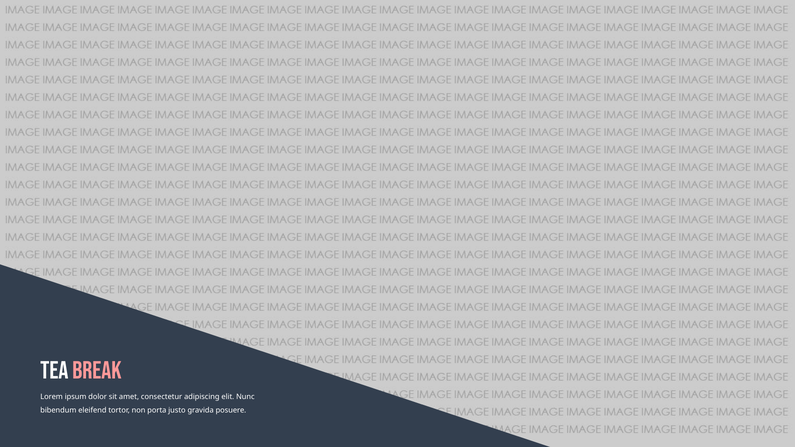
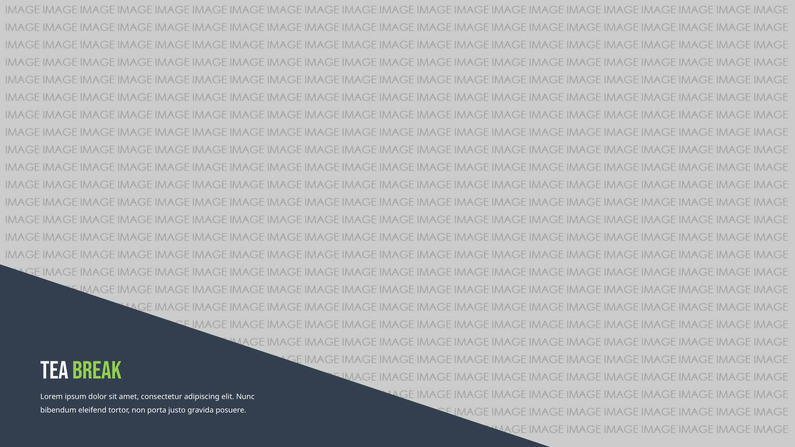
break colour: pink -> light green (97, 371)
